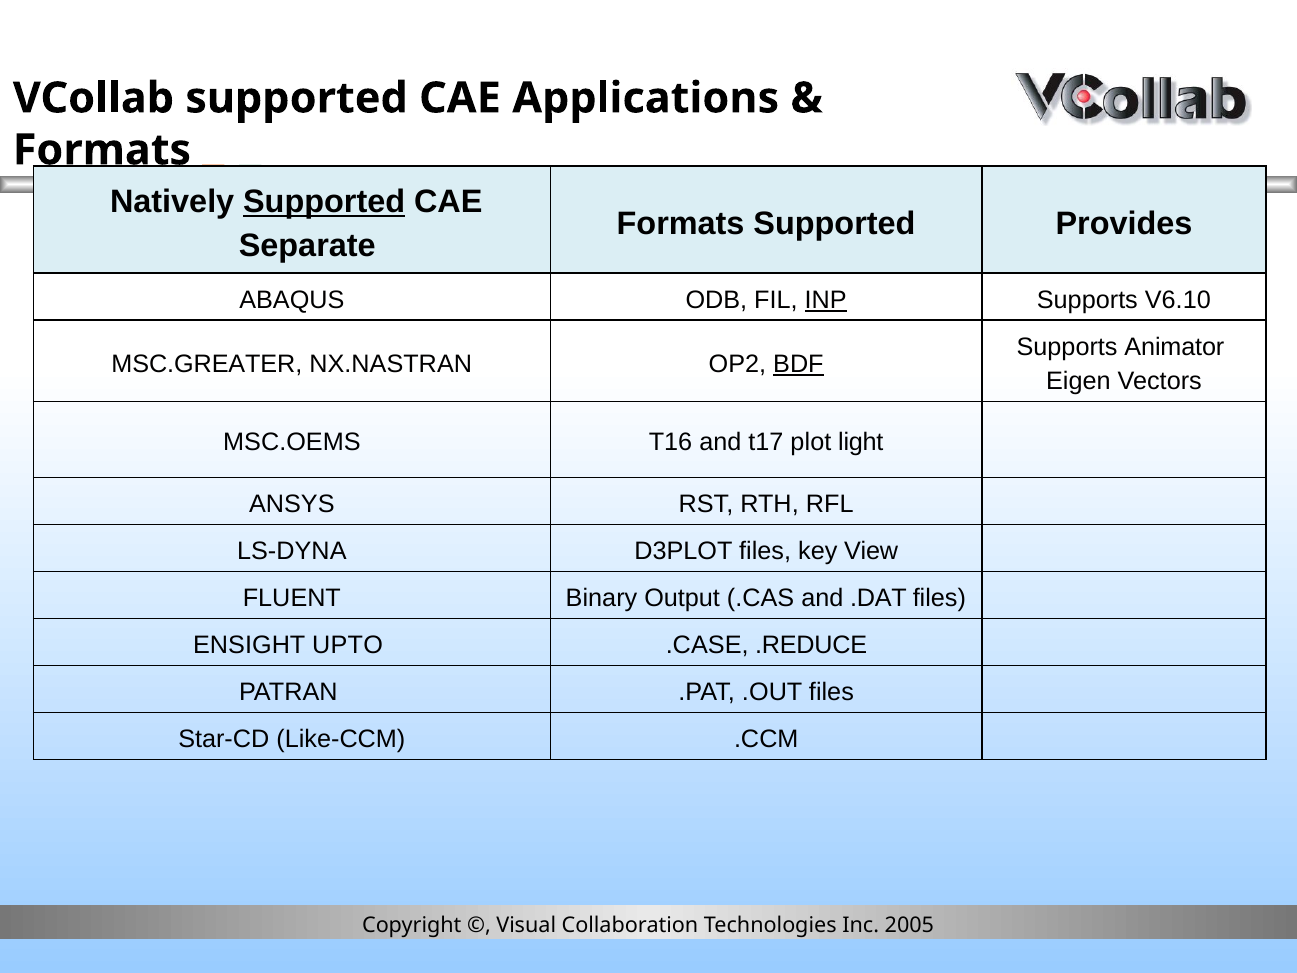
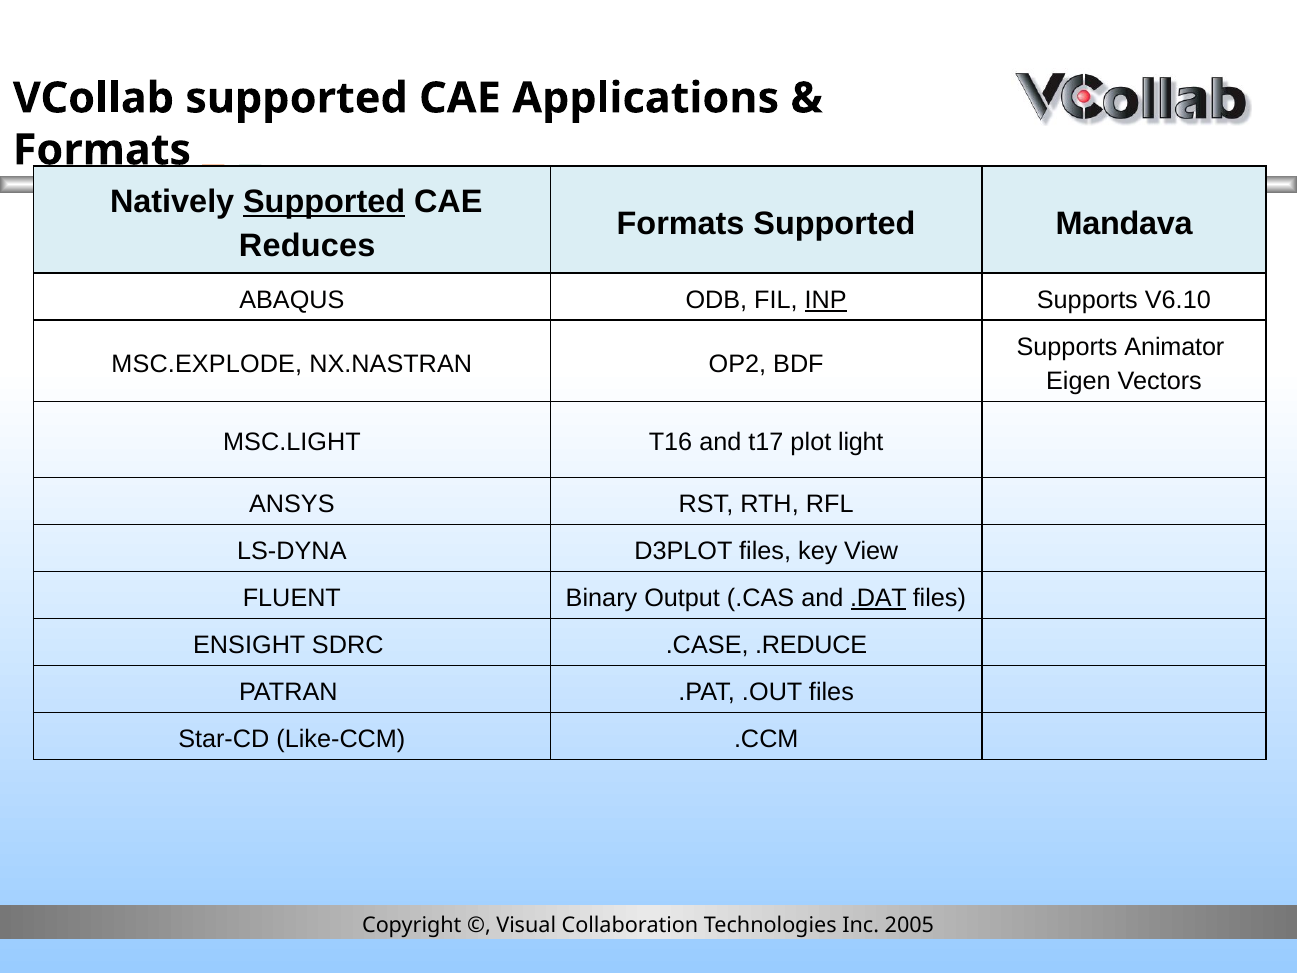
Provides: Provides -> Mandava (1124, 224)
Separate: Separate -> Reduces (307, 245)
MSC.GREATER: MSC.GREATER -> MSC.EXPLODE (207, 364)
BDF underline: present -> none (798, 364)
MSC.OEMS: MSC.OEMS -> MSC.LIGHT (292, 443)
.DAT underline: none -> present (878, 598)
UPTO: UPTO -> SDRC (348, 645)
